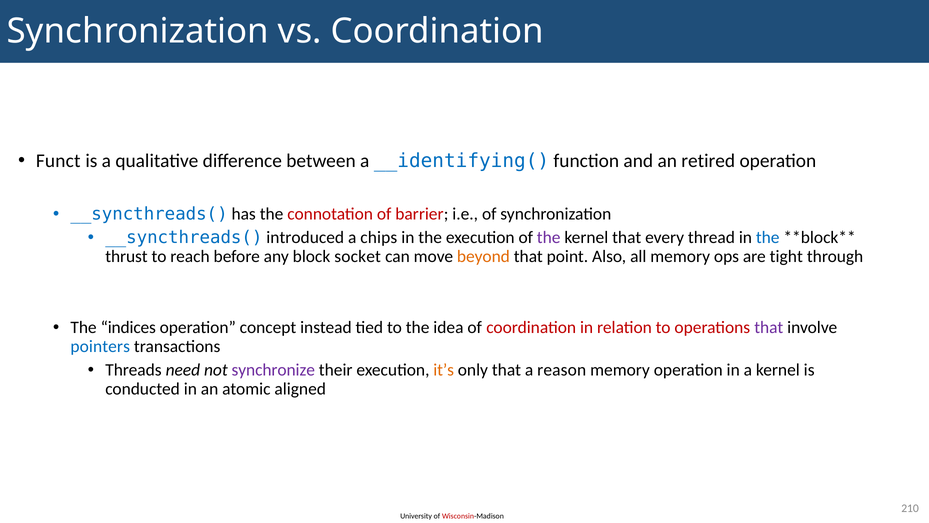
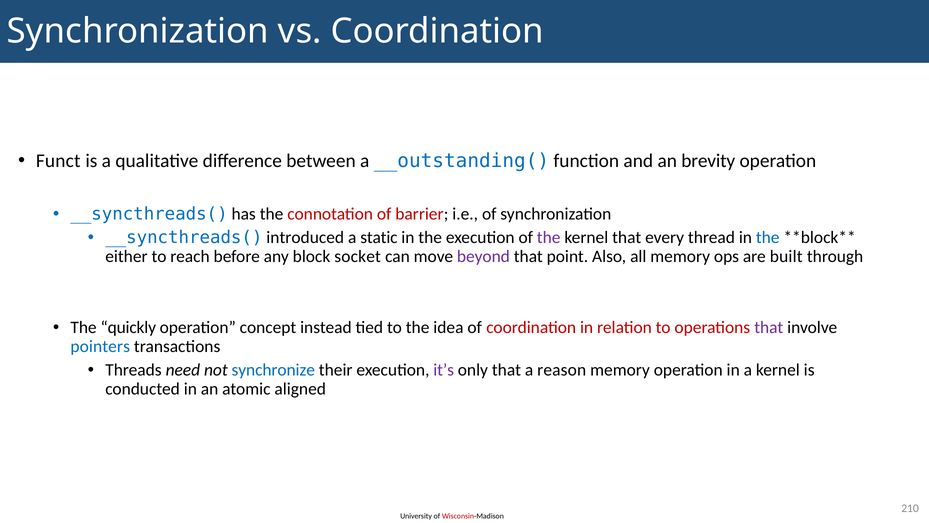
__identifying(: __identifying( -> __outstanding( (462, 161)
retired: retired -> brevity (708, 161)
chips: chips -> static (379, 237)
thrust: thrust -> either (126, 256)
beyond colour: orange -> purple (483, 256)
tight: tight -> built (786, 256)
indices: indices -> quickly (128, 327)
synchronize colour: purple -> blue (273, 370)
it’s colour: orange -> purple (444, 370)
